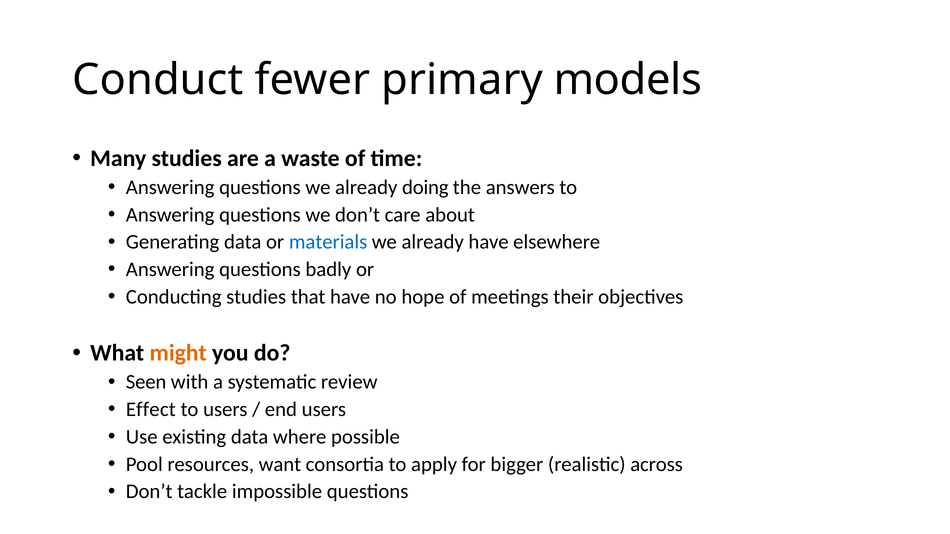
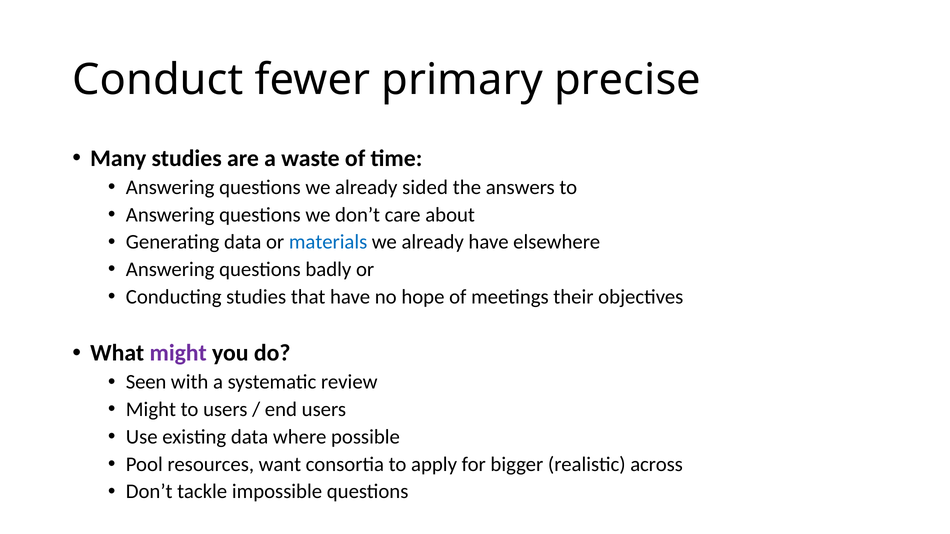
models: models -> precise (628, 80)
doing: doing -> sided (425, 187)
might colour: orange -> purple (178, 353)
Effect: Effect -> Might (151, 410)
